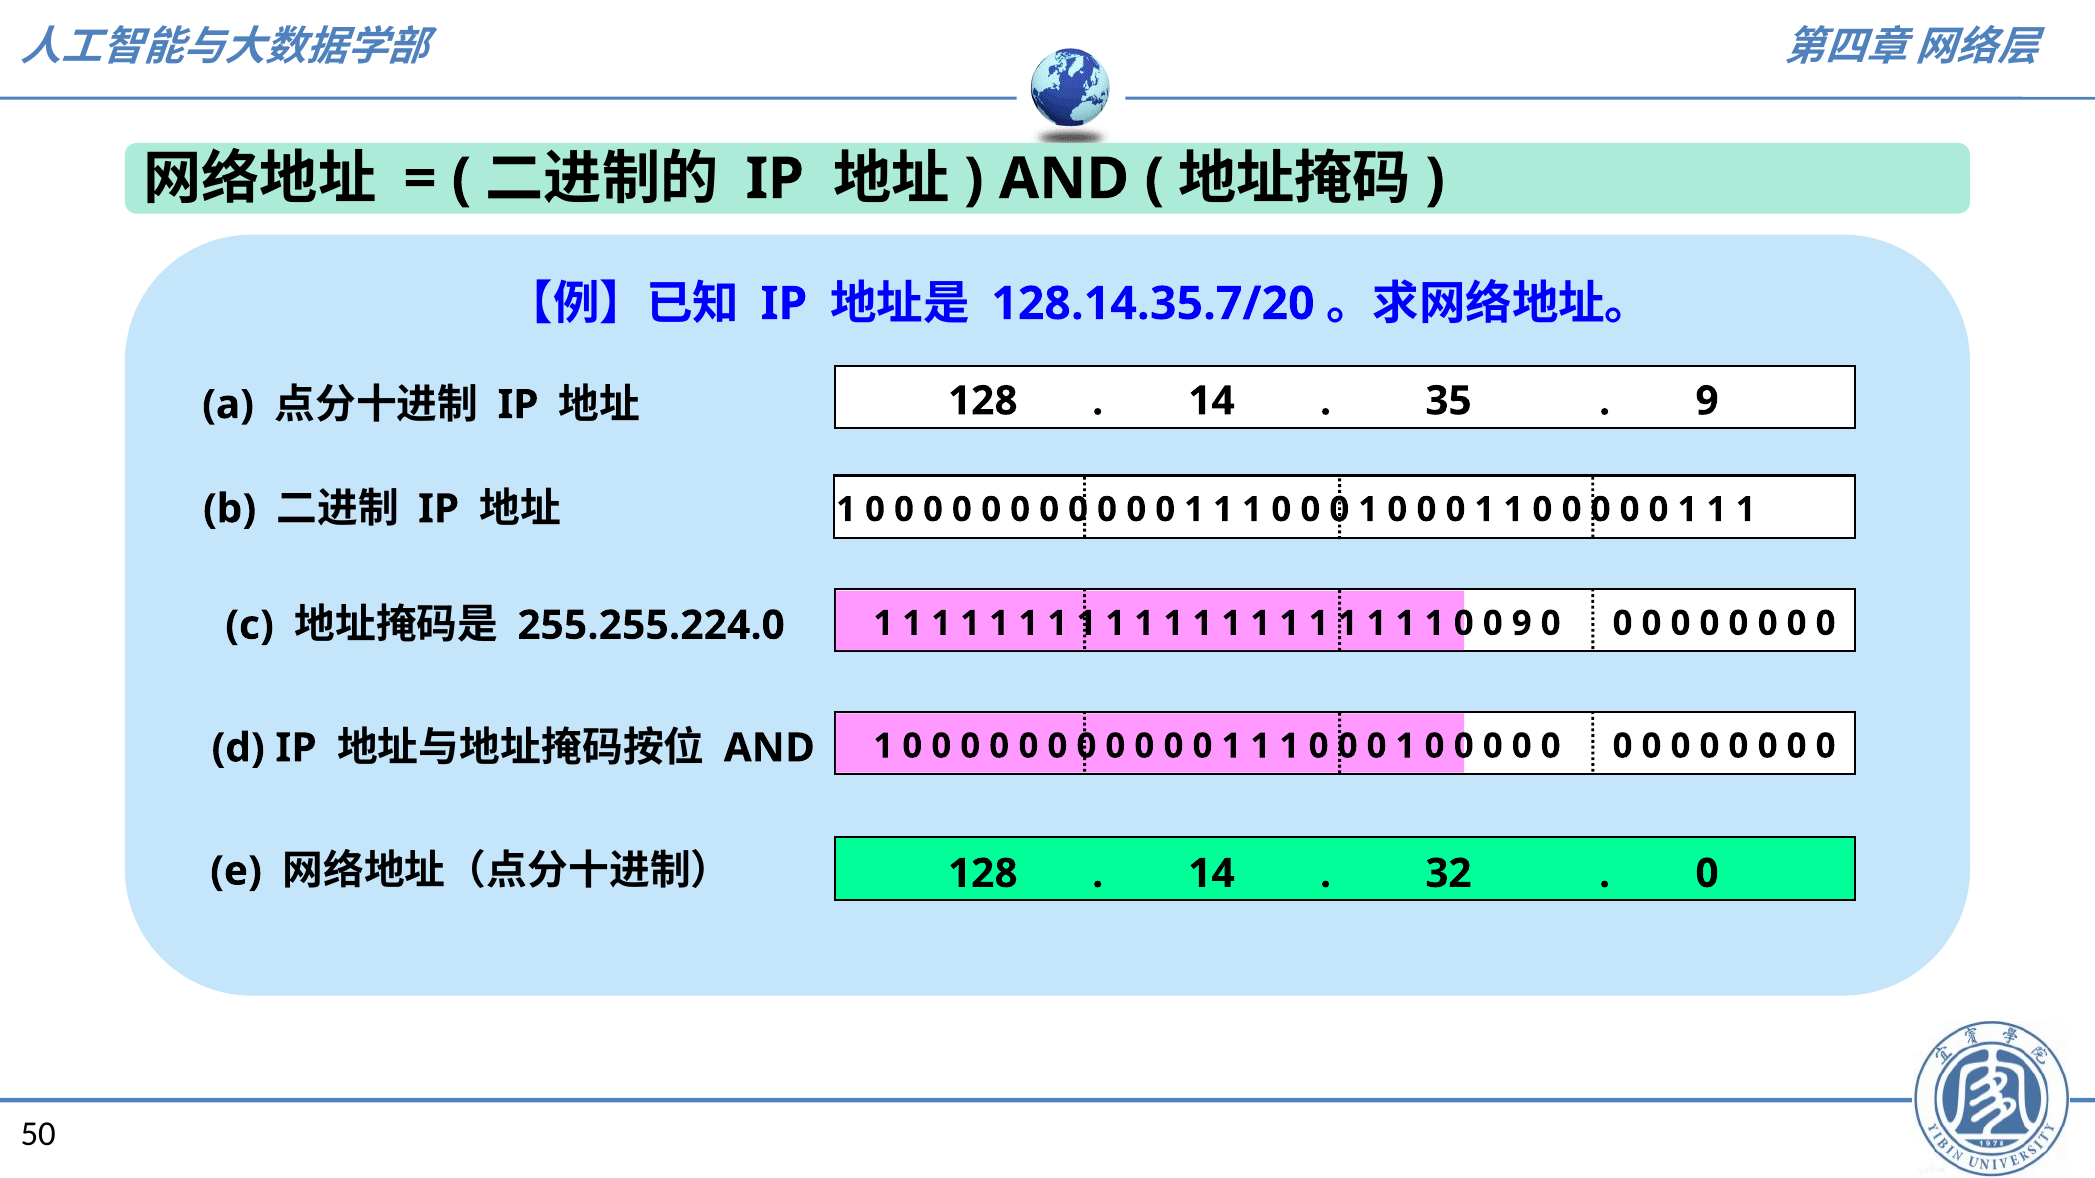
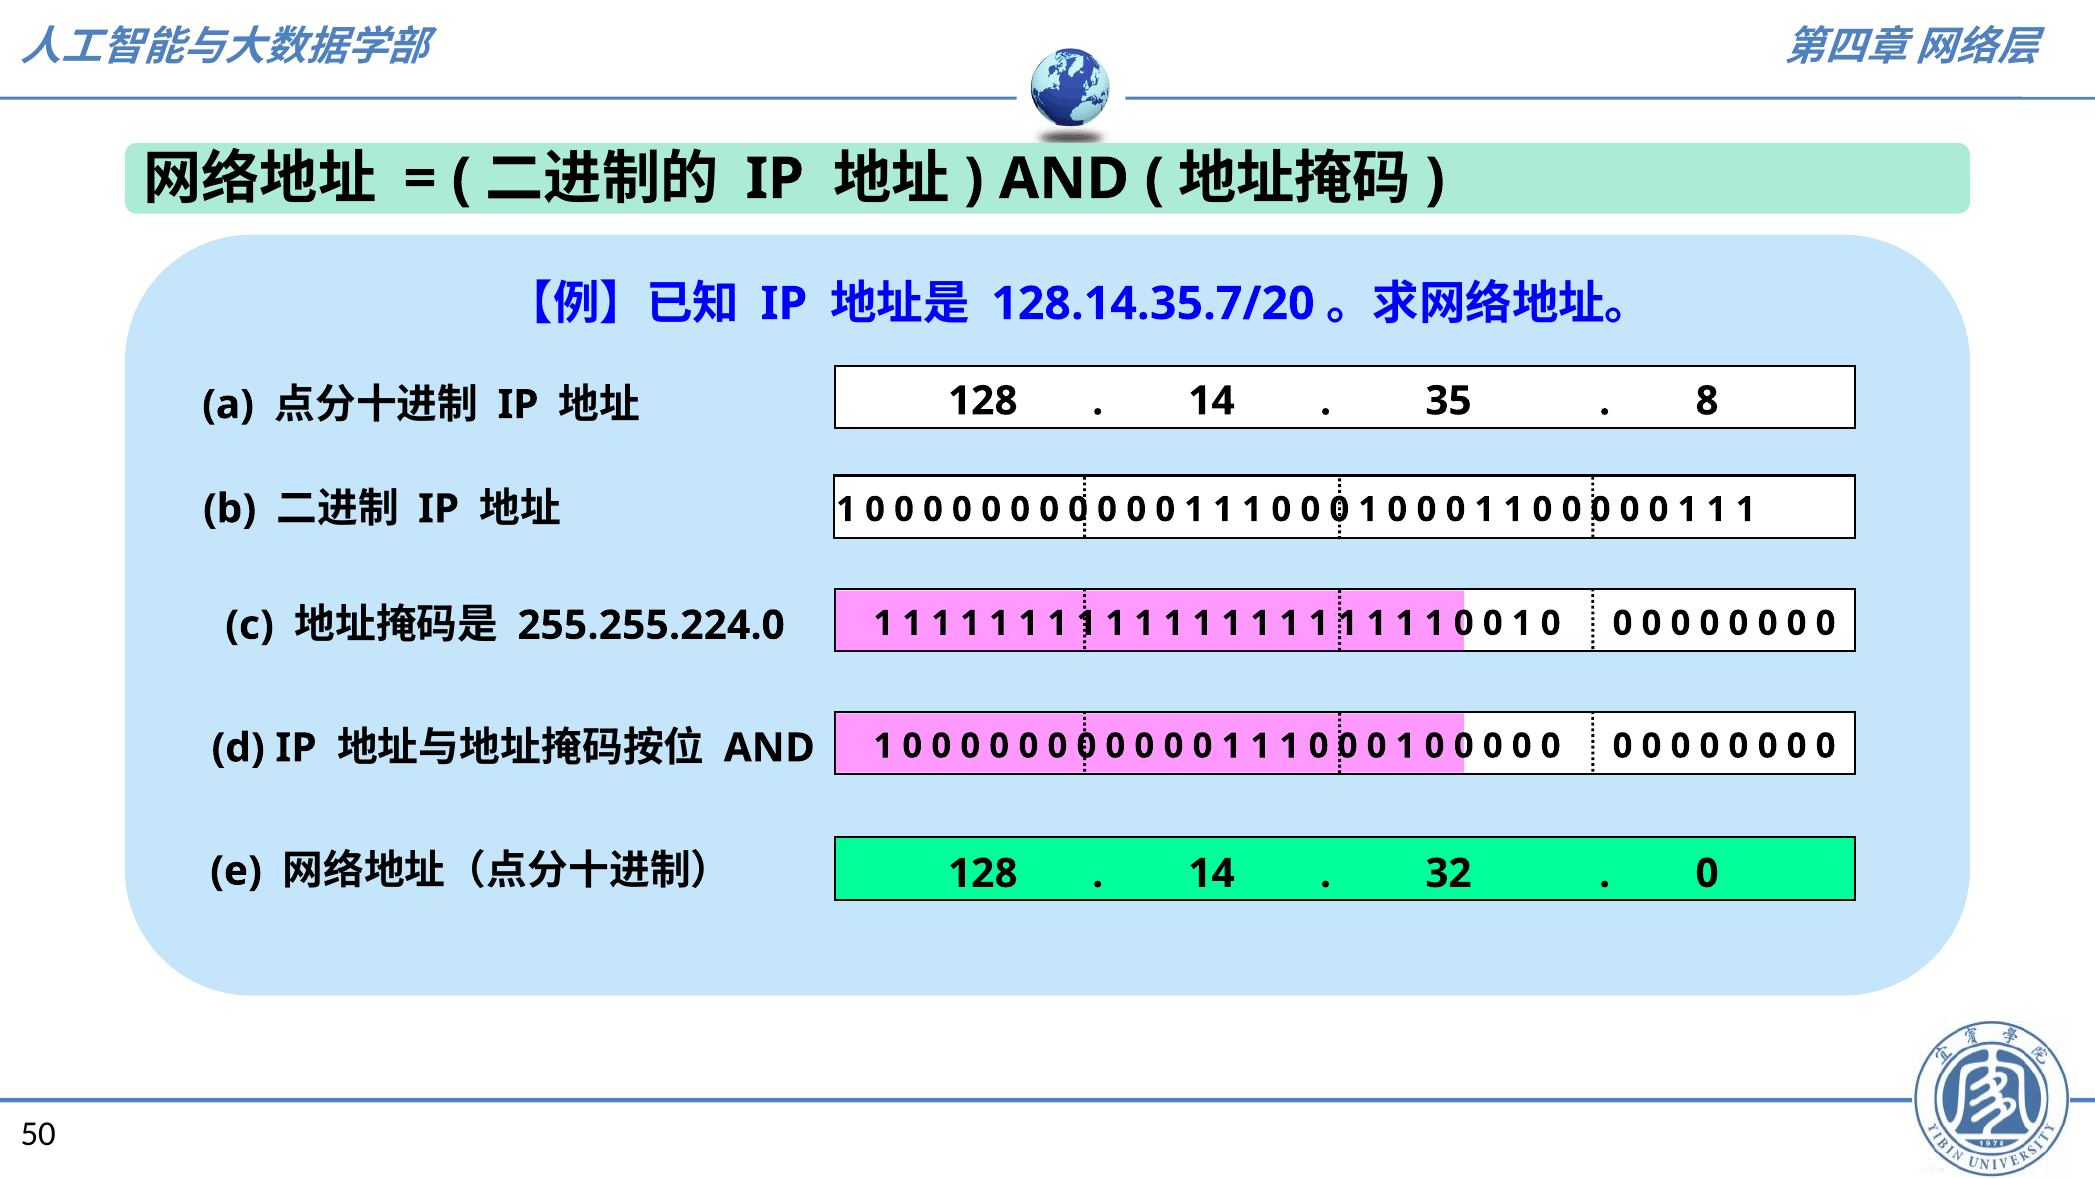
9: 9 -> 8 (1707, 401)
1 0 0 9: 9 -> 1 (1522, 624)
